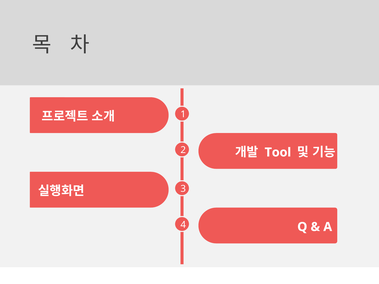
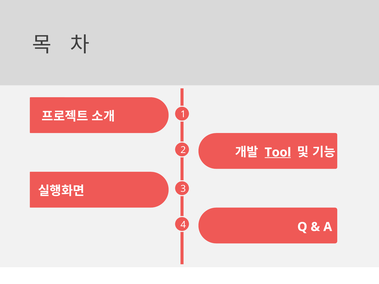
Tool underline: none -> present (278, 152)
